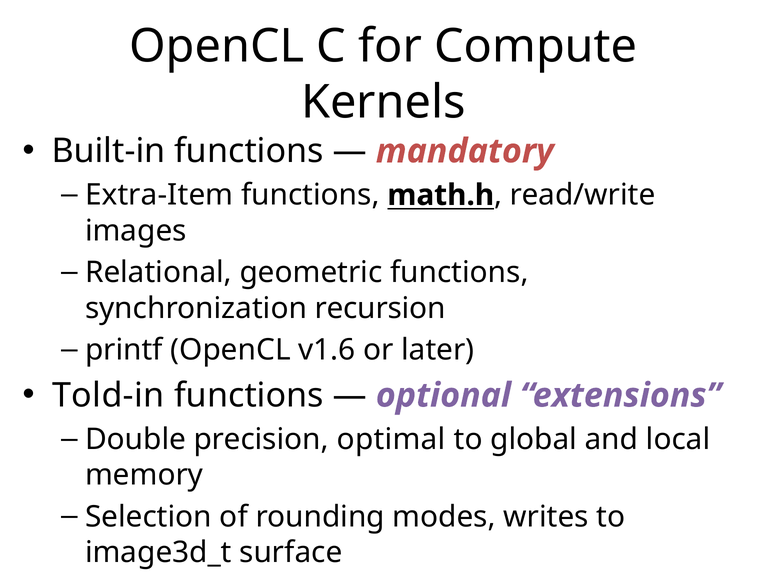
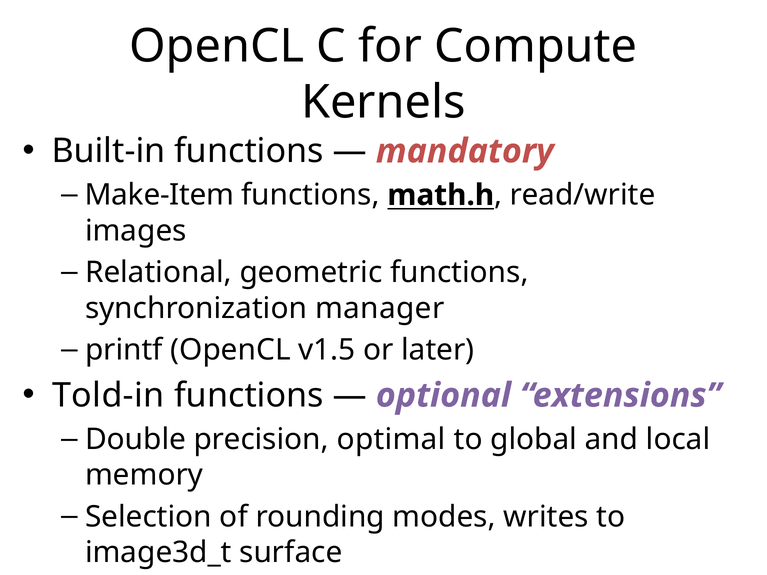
Extra-Item: Extra-Item -> Make-Item (159, 195)
recursion: recursion -> manager (380, 308)
v1.6: v1.6 -> v1.5 (327, 350)
